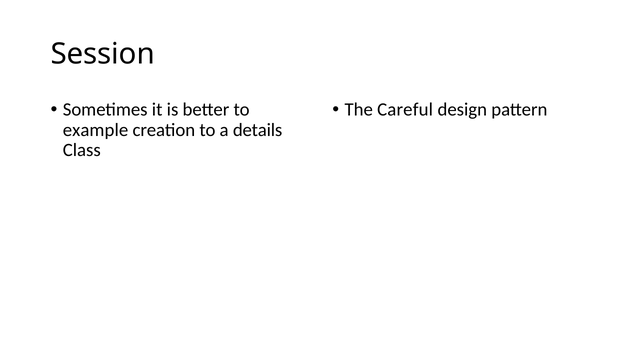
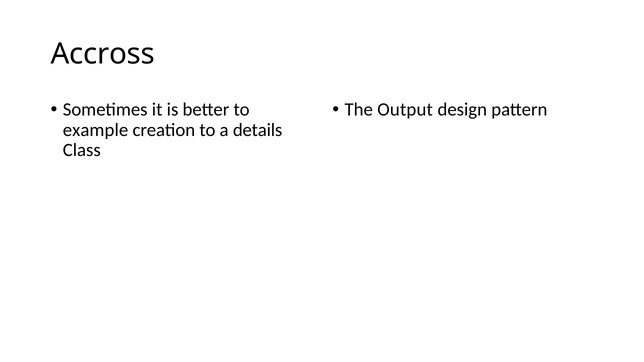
Session: Session -> Accross (103, 54)
Careful: Careful -> Output (405, 110)
